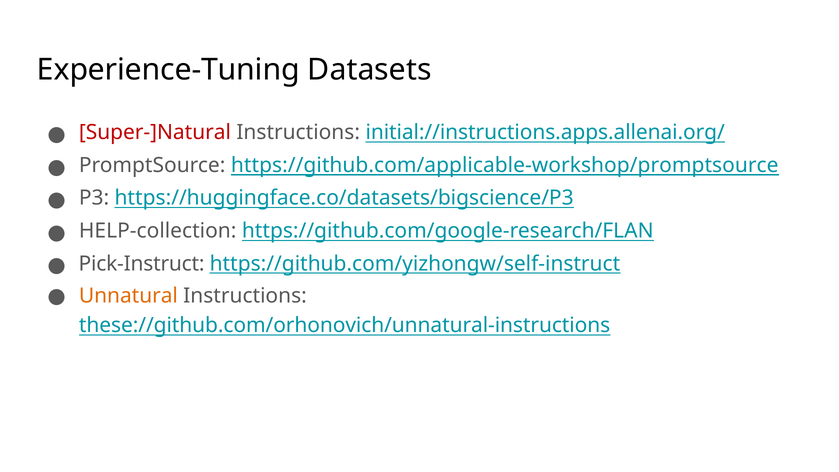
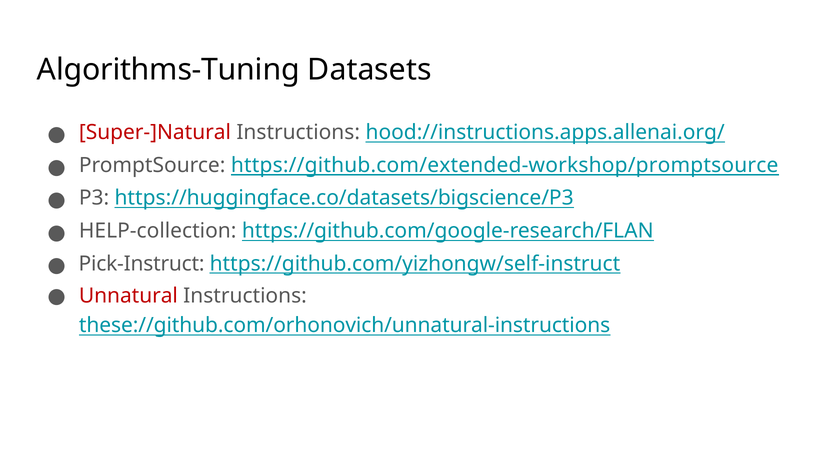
Experience-Tuning: Experience-Tuning -> Algorithms-Tuning (168, 70)
initial://instructions.apps.allenai.org/: initial://instructions.apps.allenai.org/ -> hood://instructions.apps.allenai.org/ (545, 132)
https://github.com/applicable-workshop/promptsource: https://github.com/applicable-workshop/promptsource -> https://github.com/extended-workshop/promptsource (505, 165)
Unnatural colour: orange -> red (128, 296)
